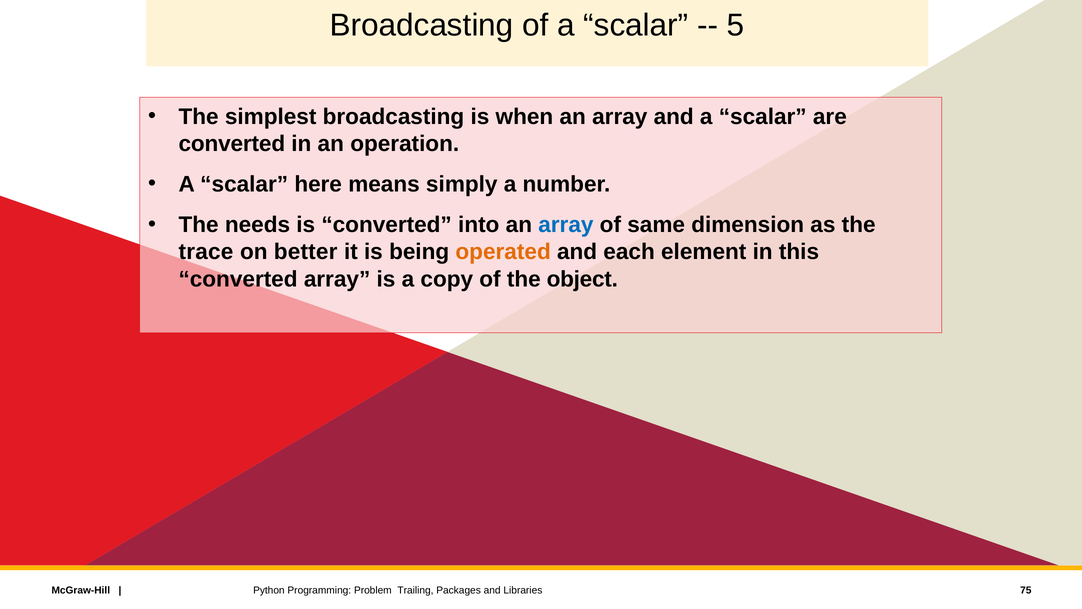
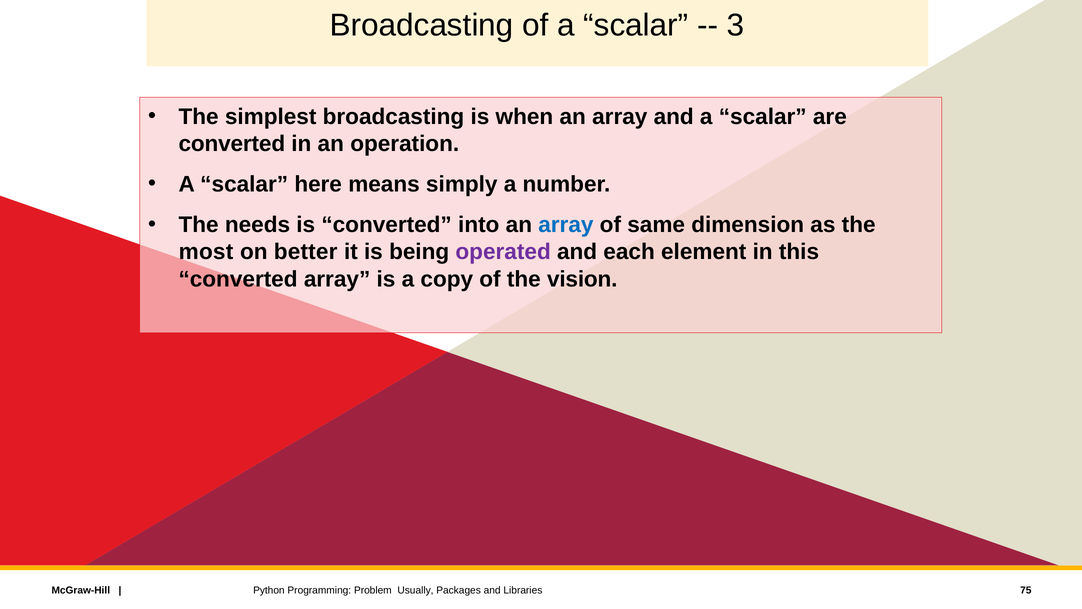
5: 5 -> 3 (736, 25)
trace: trace -> most (206, 252)
operated colour: orange -> purple (503, 252)
object: object -> vision (582, 279)
Trailing: Trailing -> Usually (415, 590)
